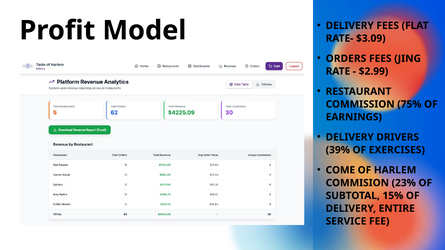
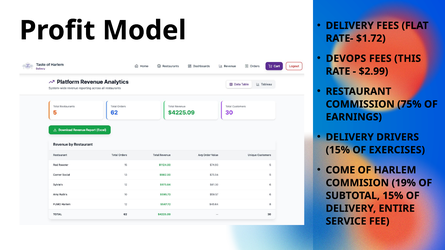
$3.09: $3.09 -> $1.72 (371, 38)
ORDERS: ORDERS -> DEVOPS (346, 59)
JING: JING -> THIS (408, 59)
39%: 39% -> 15% (338, 150)
23%: 23% -> 19% (404, 183)
